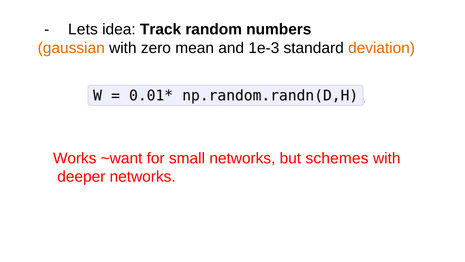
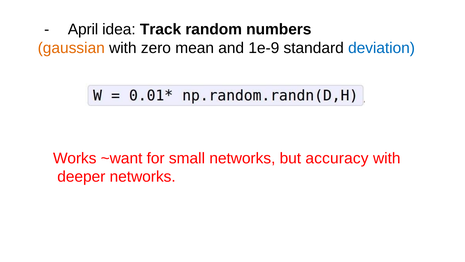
Lets: Lets -> April (83, 29)
1e-3: 1e-3 -> 1e-9 (264, 48)
deviation colour: orange -> blue (382, 48)
schemes: schemes -> accuracy (337, 158)
